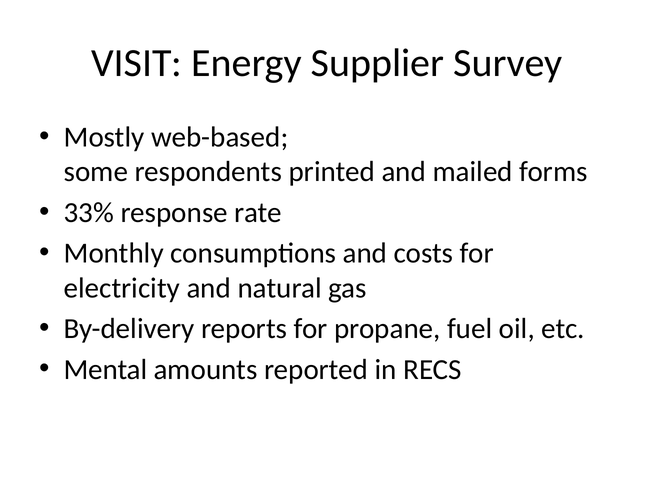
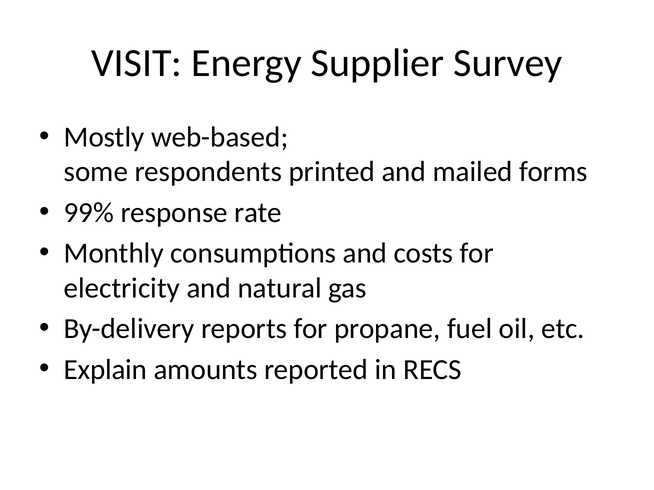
33%: 33% -> 99% (89, 213)
Mental: Mental -> Explain (105, 370)
